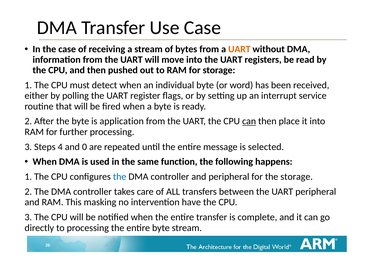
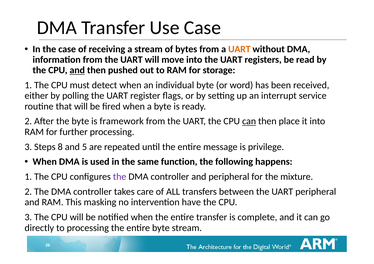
and underline: none -> present (77, 70)
application: application -> framework (122, 121)
4: 4 -> 8 (60, 147)
0: 0 -> 5 (84, 147)
selected: selected -> privilege (266, 147)
the colour: blue -> purple (120, 177)
the storage: storage -> mixture (297, 177)
